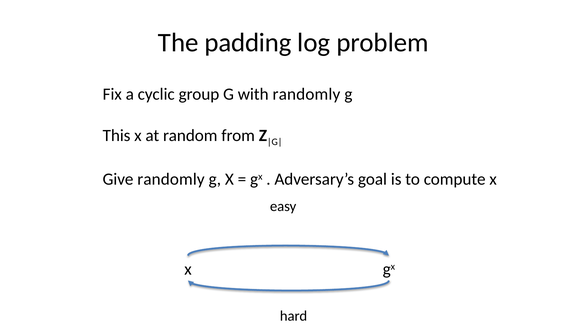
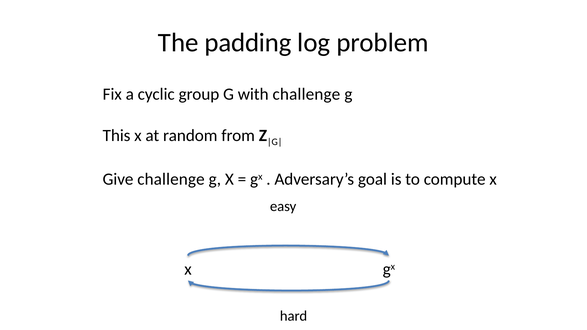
with randomly: randomly -> challenge (306, 94)
Give randomly: randomly -> challenge (171, 179)
